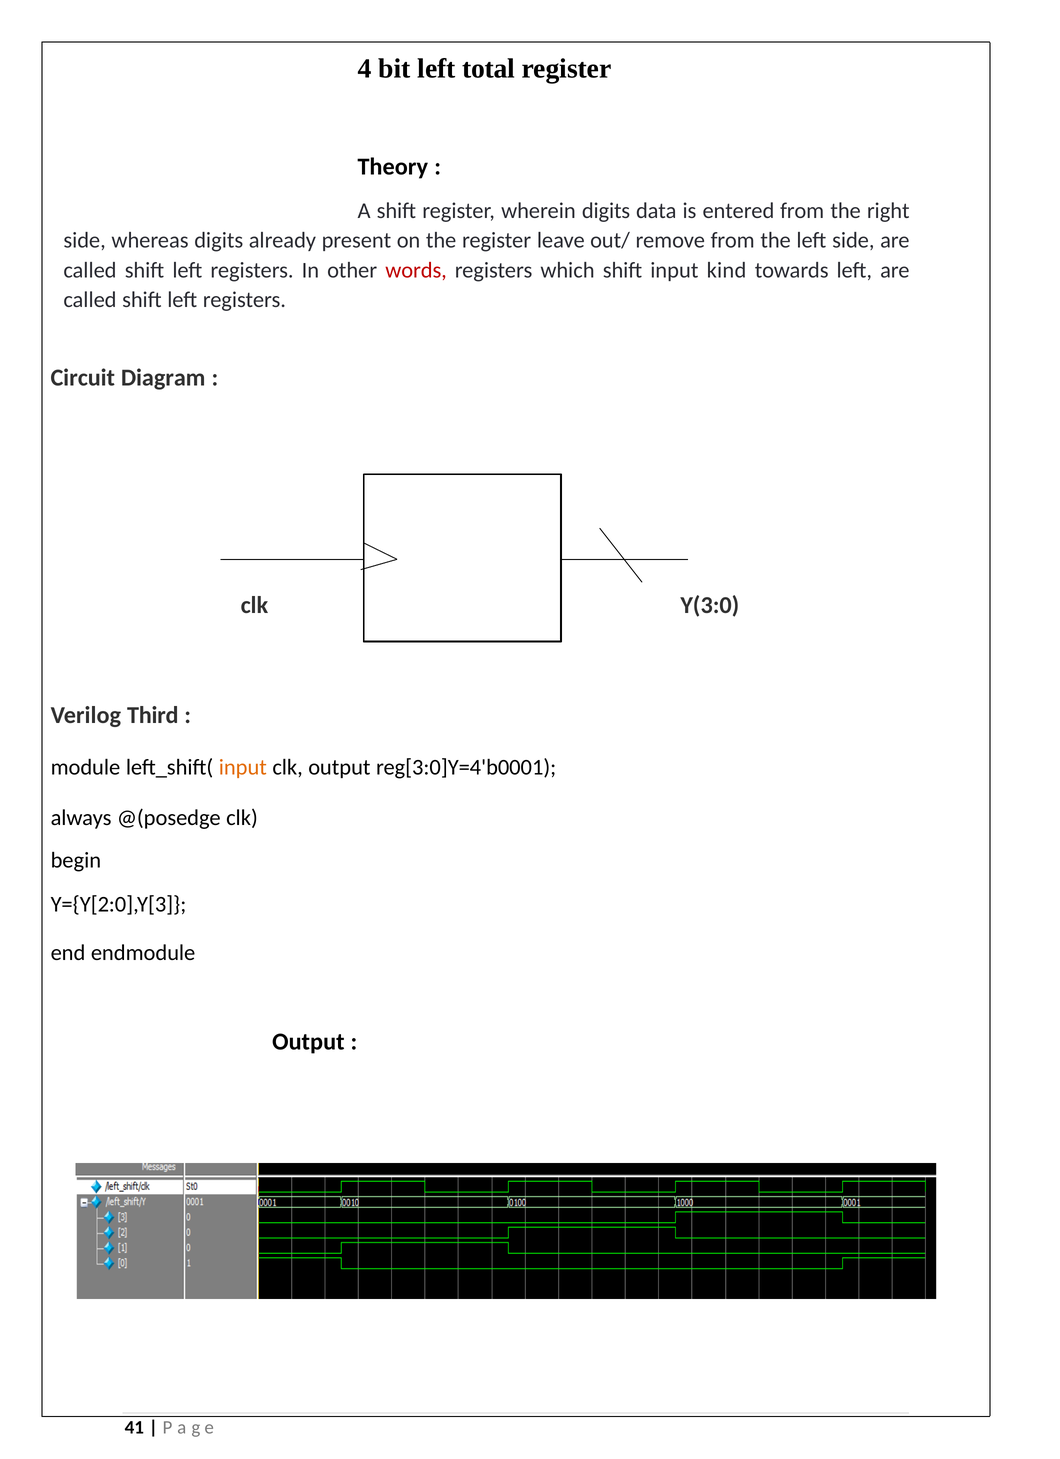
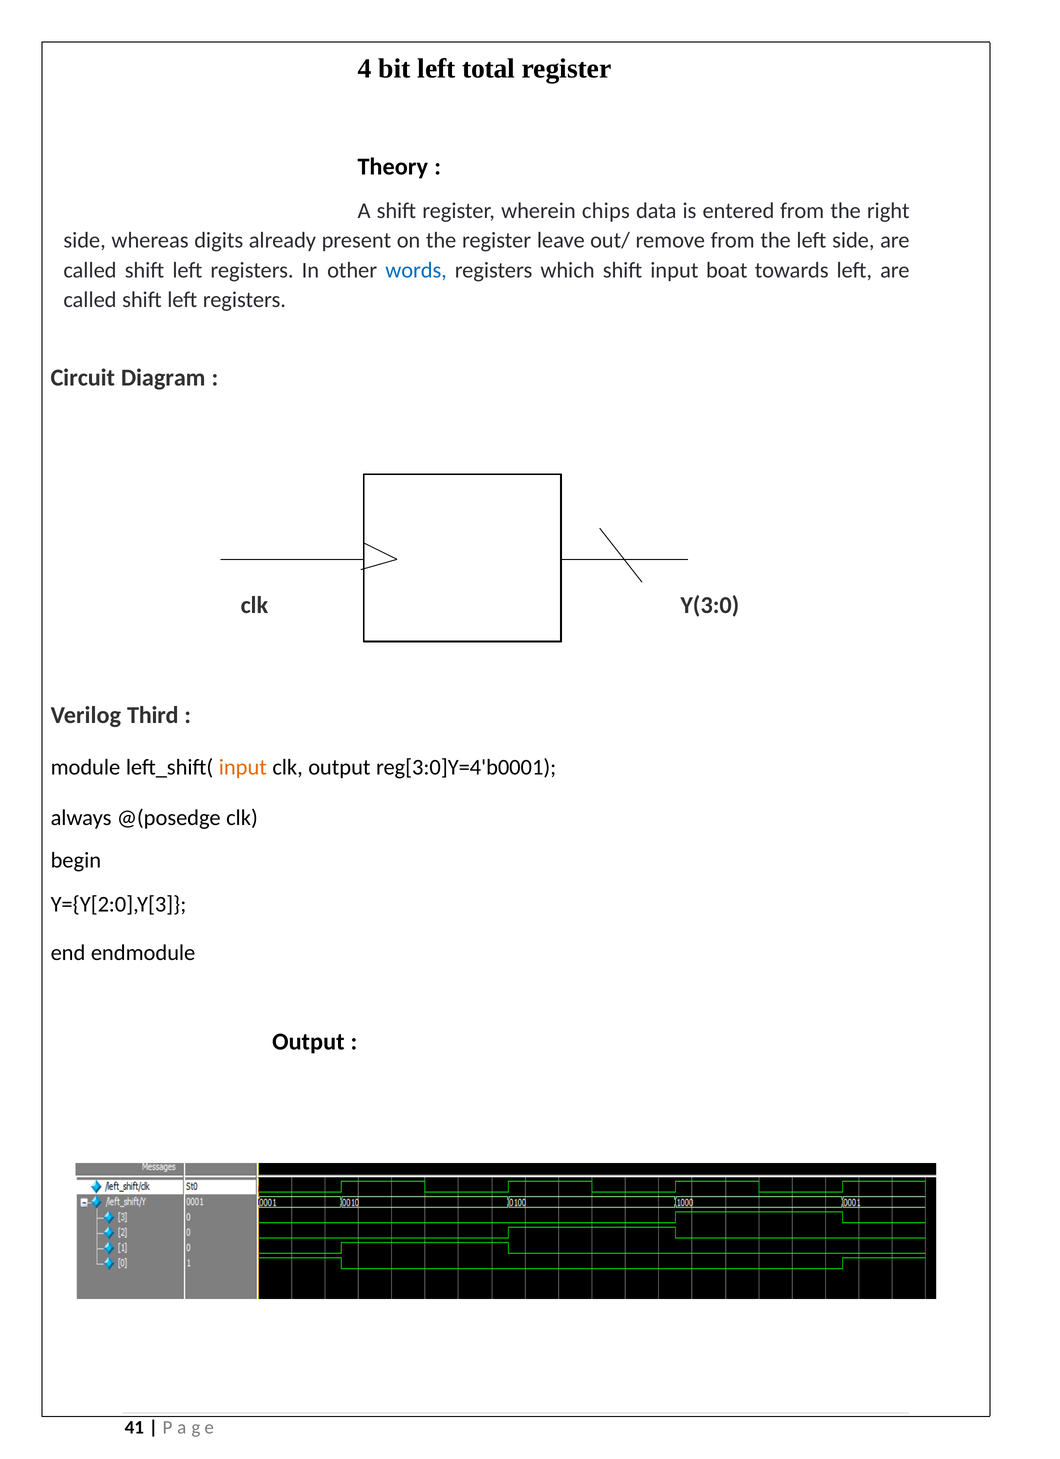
wherein digits: digits -> chips (606, 211)
words colour: red -> blue (416, 270)
kind: kind -> boat (727, 270)
